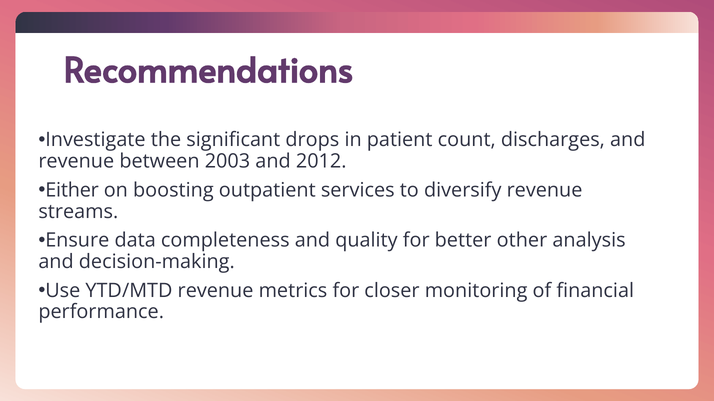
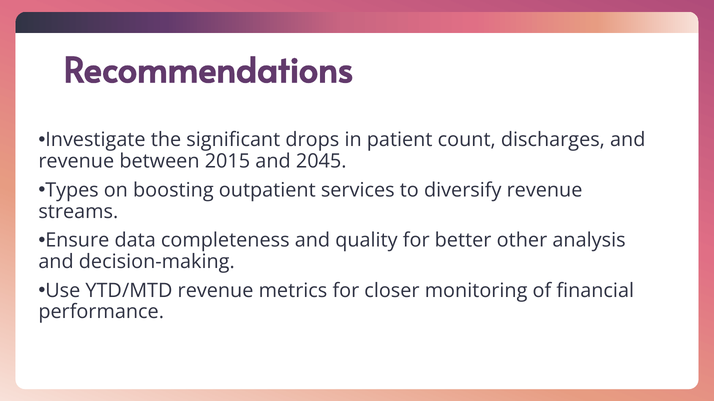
2003: 2003 -> 2015 (227, 162)
2012: 2012 -> 2045 (321, 162)
Either: Either -> Types (72, 190)
